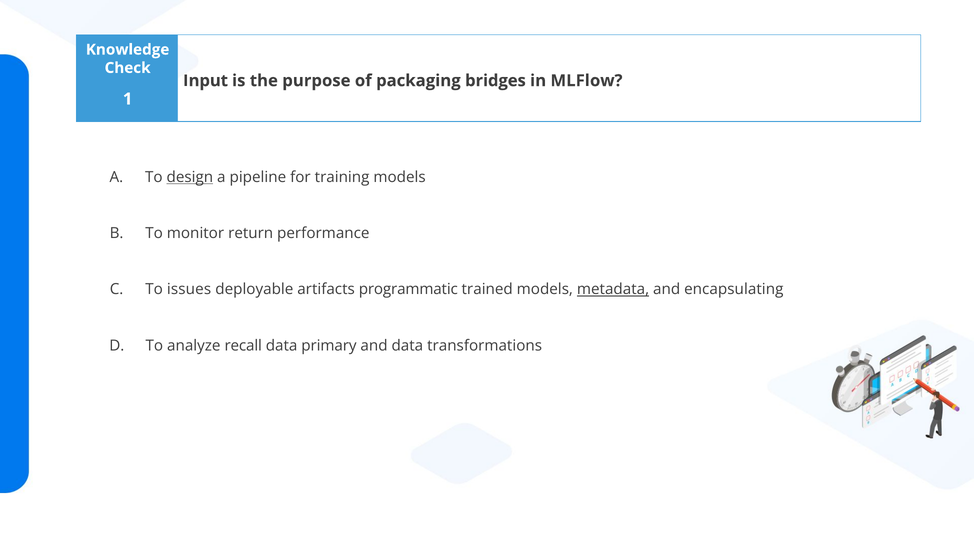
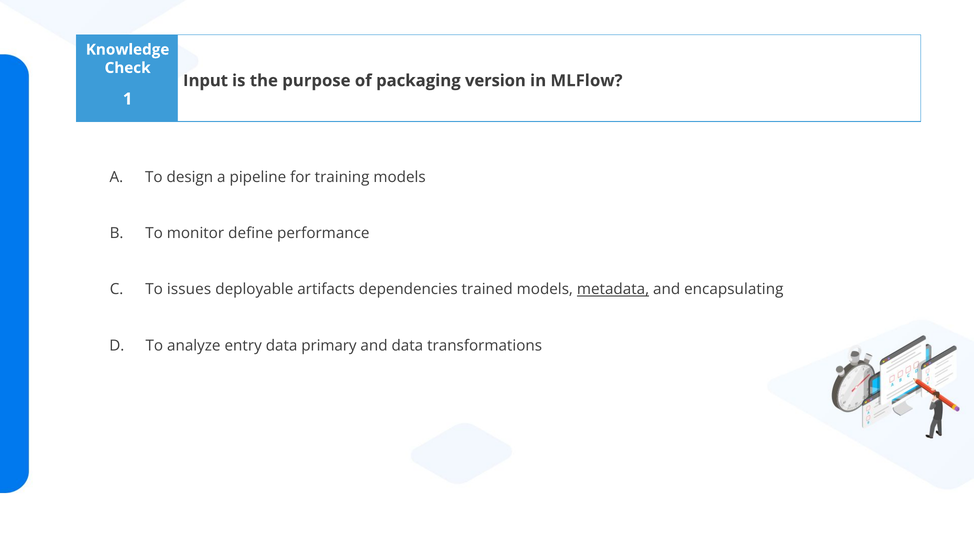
bridges: bridges -> version (495, 81)
design underline: present -> none (190, 177)
return: return -> define (251, 233)
programmatic: programmatic -> dependencies (408, 289)
recall: recall -> entry (243, 346)
